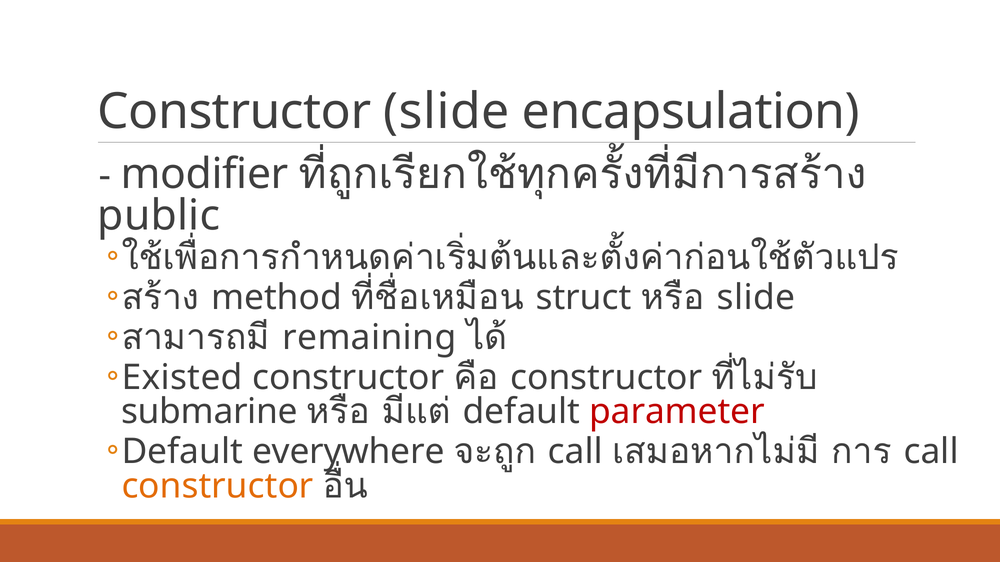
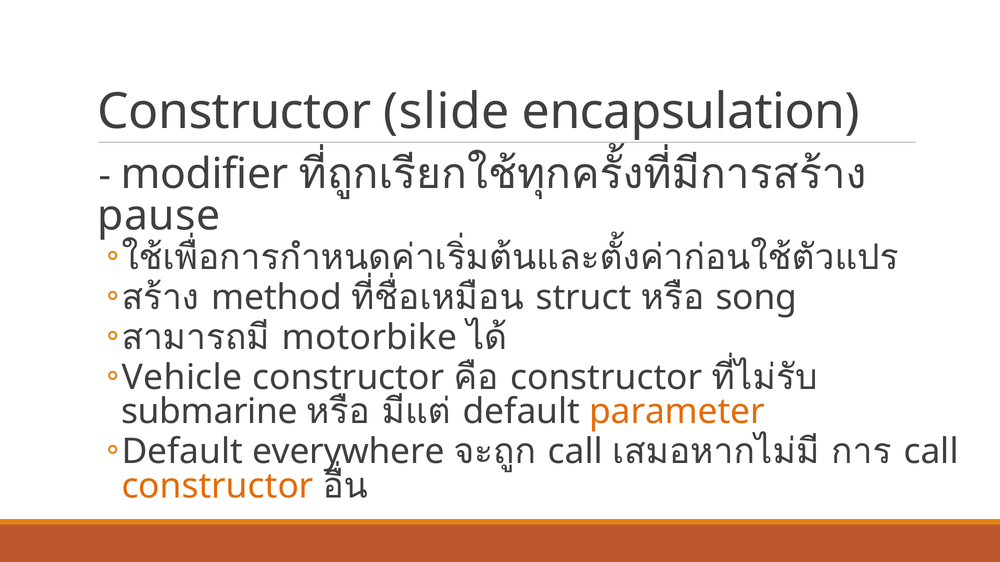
public: public -> pause (159, 216)
slide: slide -> song (756, 298)
remaining: remaining -> motorbike (369, 338)
Existed: Existed -> Vehicle (182, 378)
parameter colour: red -> orange (677, 412)
